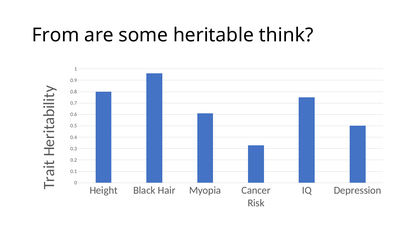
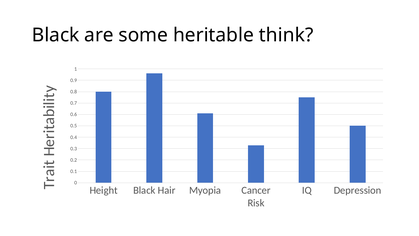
From: From -> Black (56, 35)
